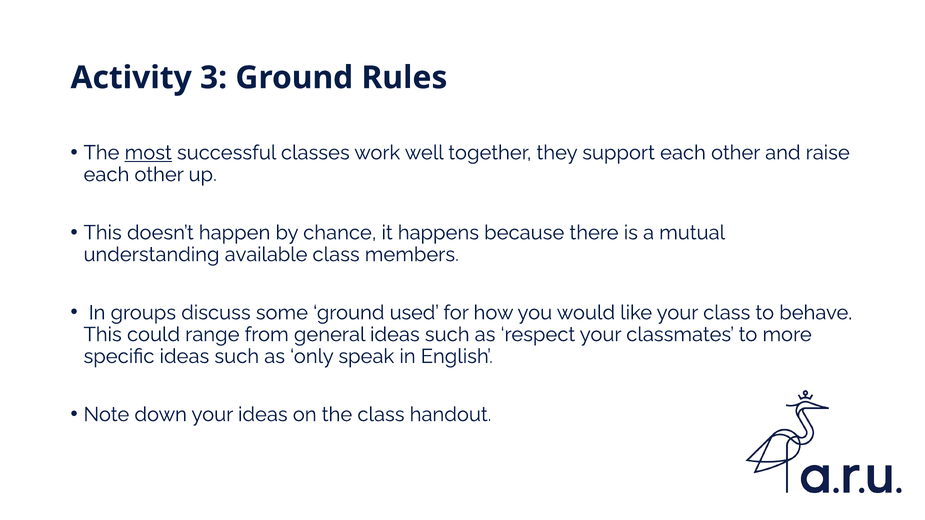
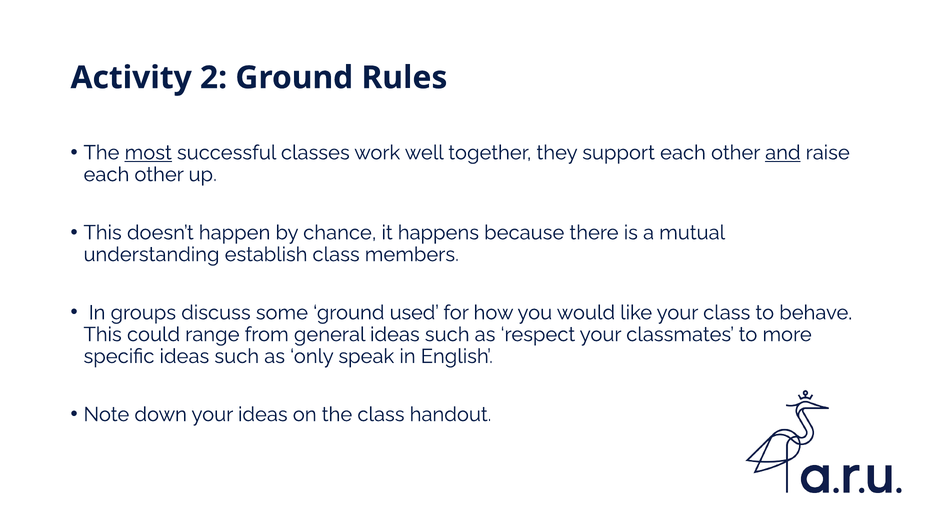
3: 3 -> 2 (214, 78)
and underline: none -> present (783, 153)
available: available -> establish (266, 255)
